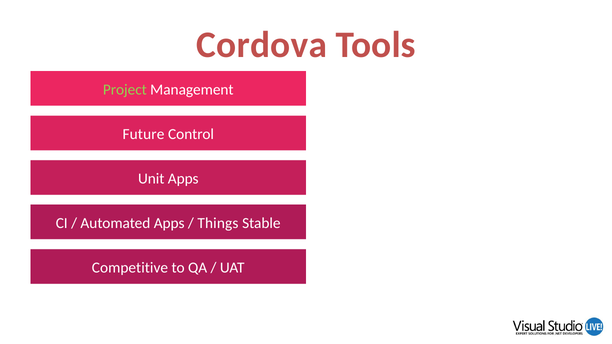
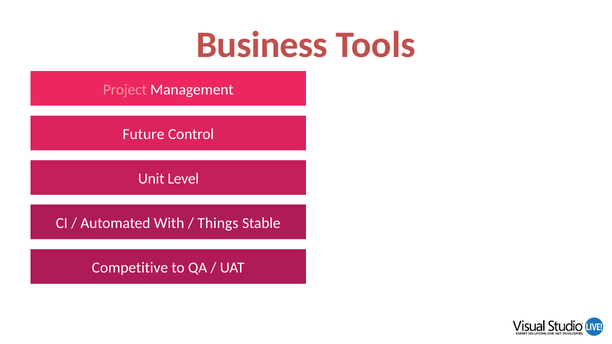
Cordova: Cordova -> Business (262, 45)
Project colour: light green -> pink (125, 90)
Unit Apps: Apps -> Level (183, 179)
Automated Apps: Apps -> With (169, 223)
